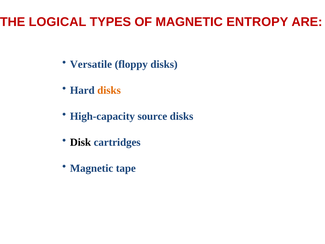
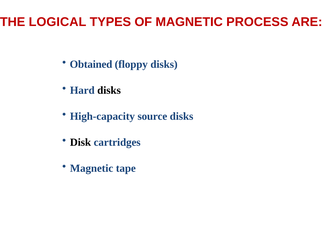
ENTROPY: ENTROPY -> PROCESS (257, 22)
Versatile: Versatile -> Obtained (91, 64)
disks colour: orange -> black (109, 90)
